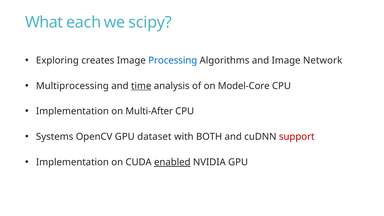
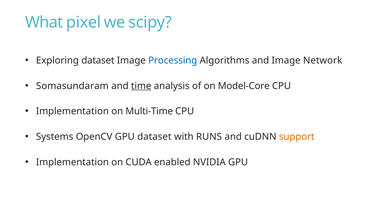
each: each -> pixel (84, 22)
Exploring creates: creates -> dataset (98, 60)
Multiprocessing: Multiprocessing -> Somasundaram (72, 86)
Multi-After: Multi-After -> Multi-Time (149, 111)
BOTH: BOTH -> RUNS (209, 137)
support colour: red -> orange (297, 137)
enabled underline: present -> none (172, 162)
